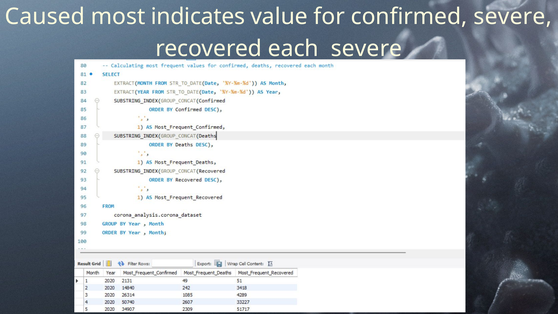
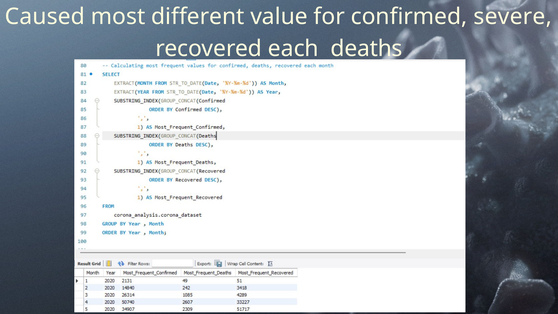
indicates: indicates -> different (198, 17)
each severe: severe -> deaths (367, 49)
